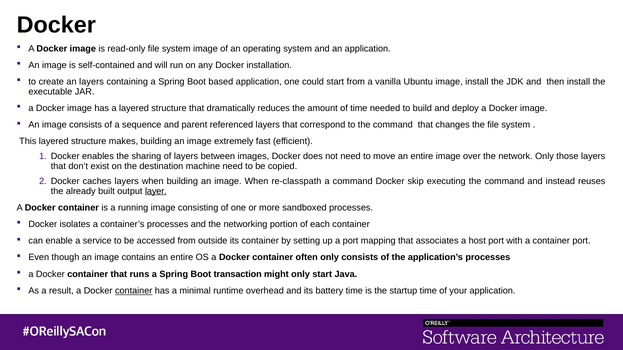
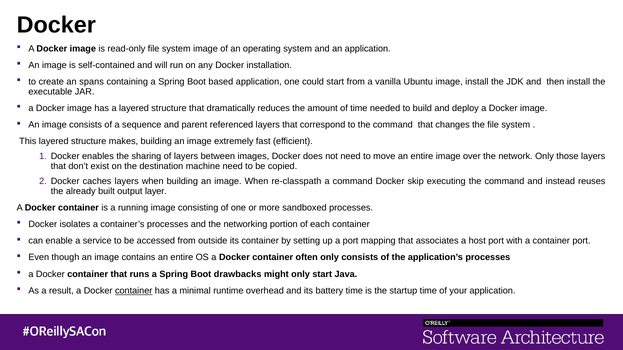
an layers: layers -> spans (92, 82)
layer underline: present -> none (156, 191)
transaction: transaction -> drawbacks (238, 274)
